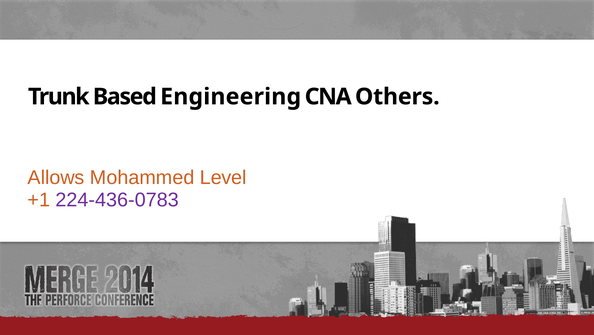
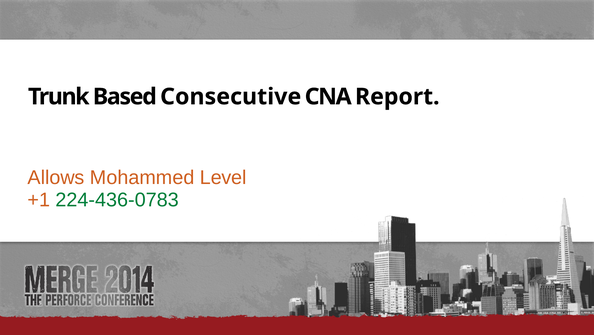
Engineering: Engineering -> Consecutive (231, 97)
Others: Others -> Report (397, 97)
224-436-0783 colour: purple -> green (117, 200)
